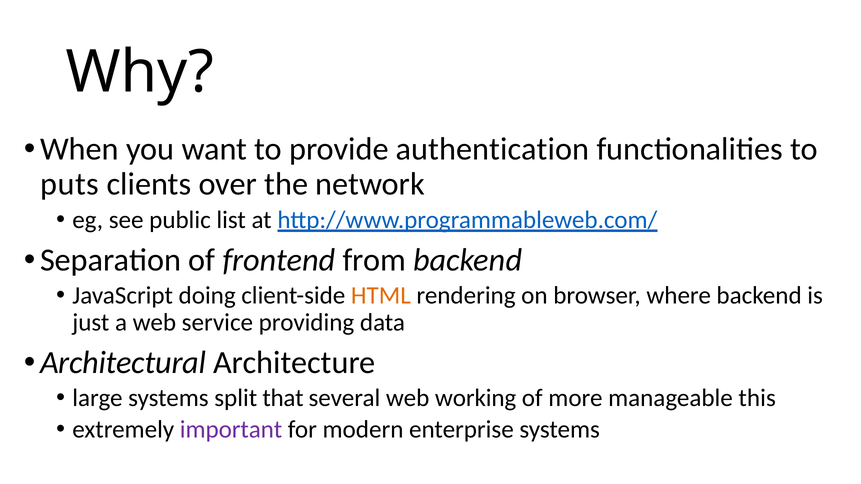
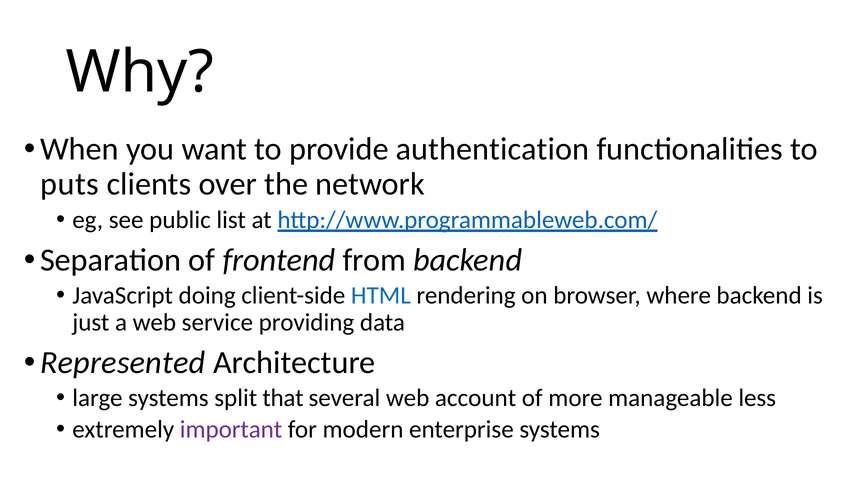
HTML colour: orange -> blue (381, 296)
Architectural: Architectural -> Represented (123, 363)
working: working -> account (476, 398)
this: this -> less (757, 398)
